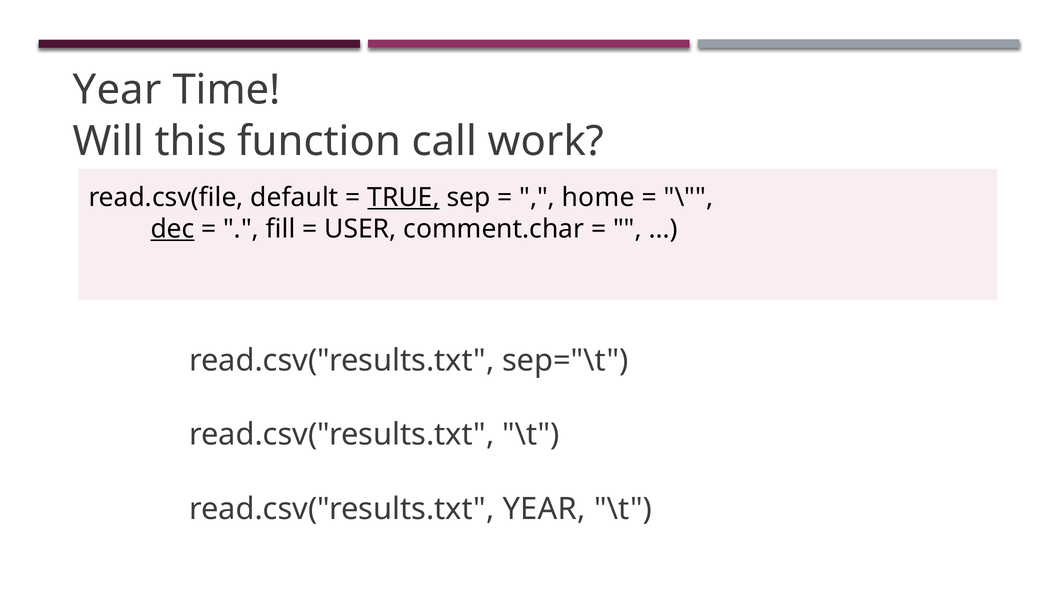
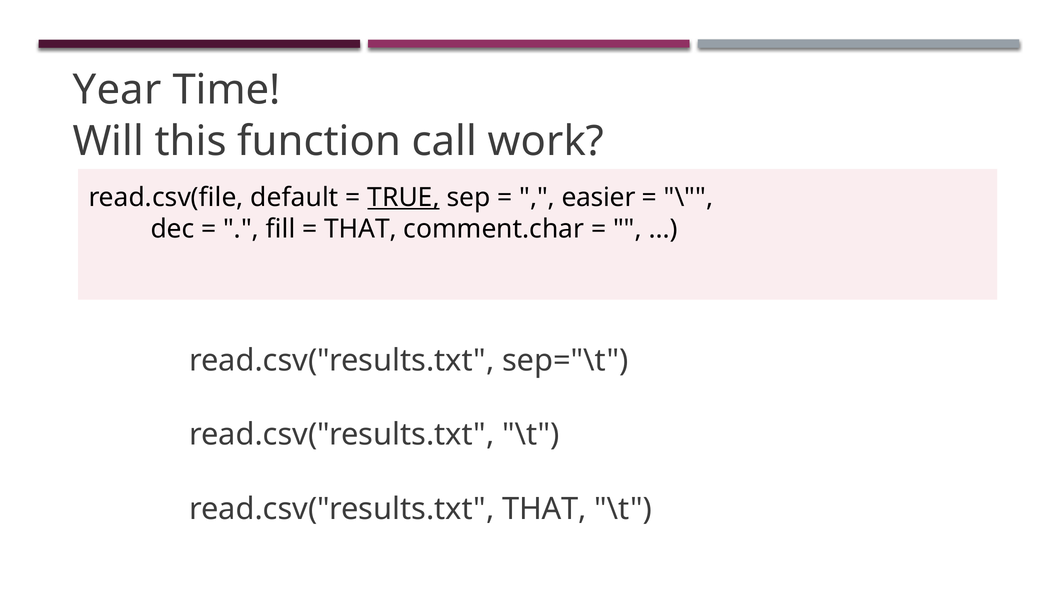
home: home -> easier (599, 197)
dec underline: present -> none (172, 229)
USER: USER -> THAT (360, 229)
read.csv("results.txt YEAR: YEAR -> THAT (544, 509)
